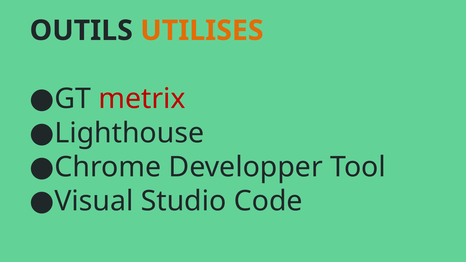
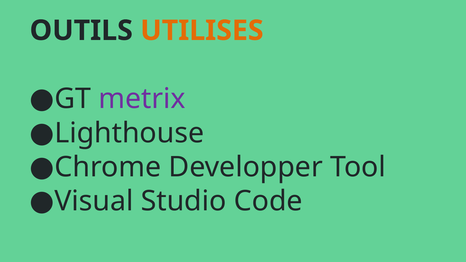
metrix colour: red -> purple (142, 99)
